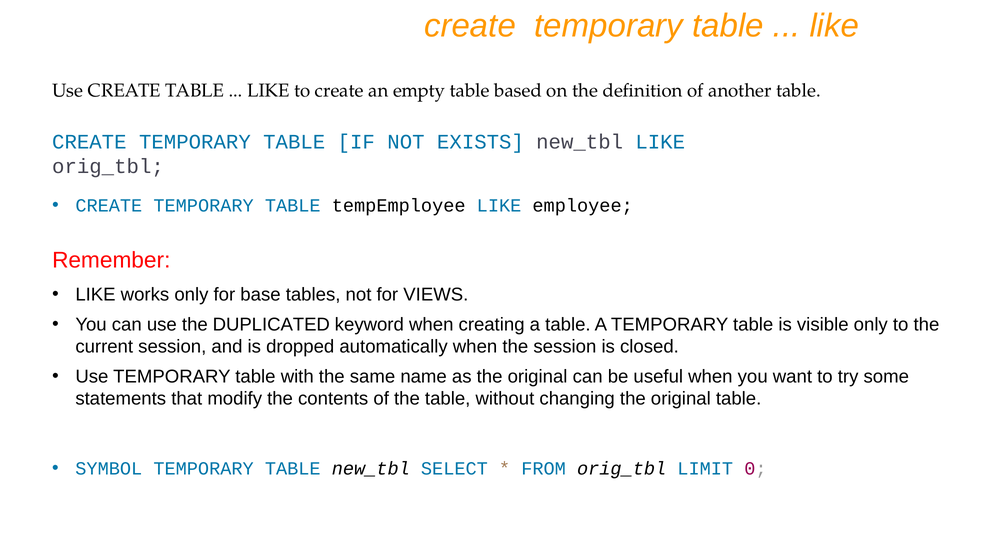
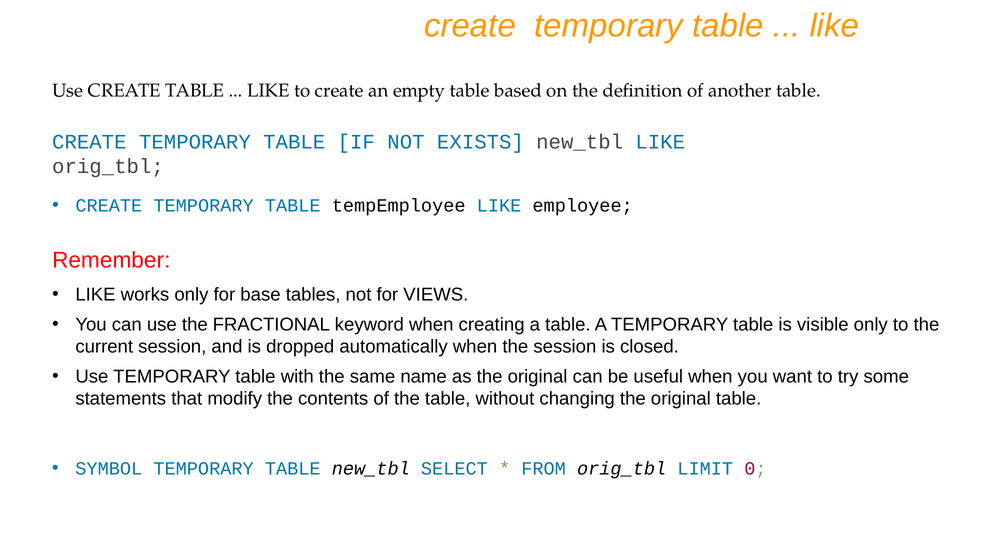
DUPLICATED: DUPLICATED -> FRACTIONAL (271, 325)
